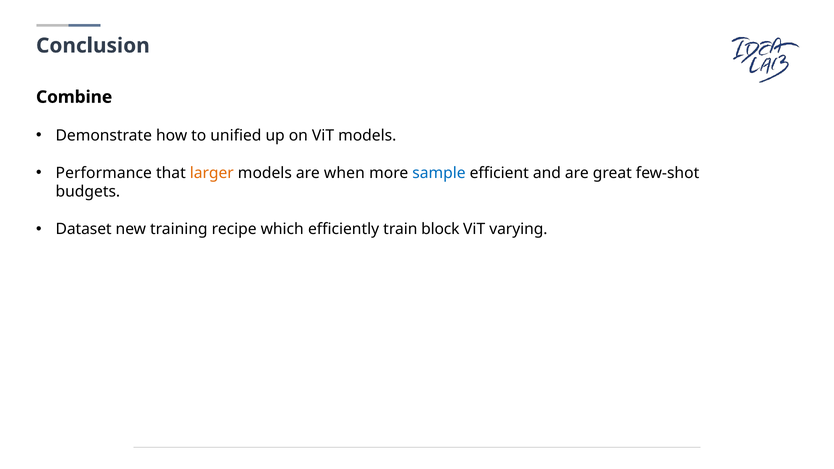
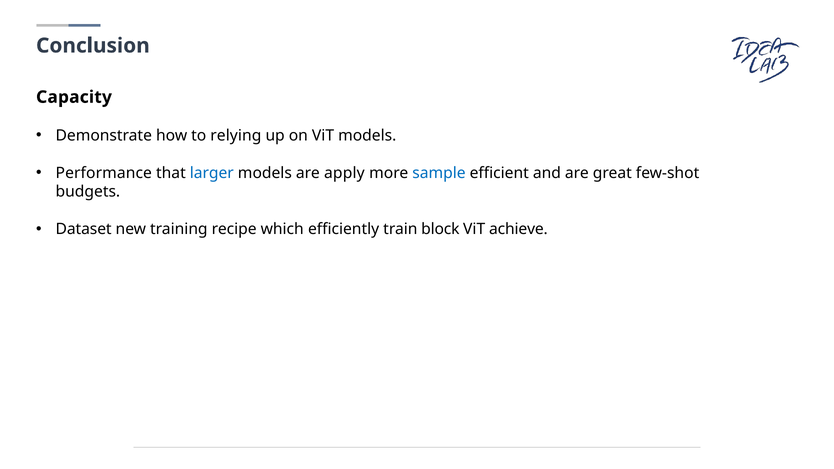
Combine: Combine -> Capacity (74, 97)
unified: unified -> relying (236, 136)
larger colour: orange -> blue (212, 173)
when: when -> apply (344, 173)
varying: varying -> achieve (518, 229)
